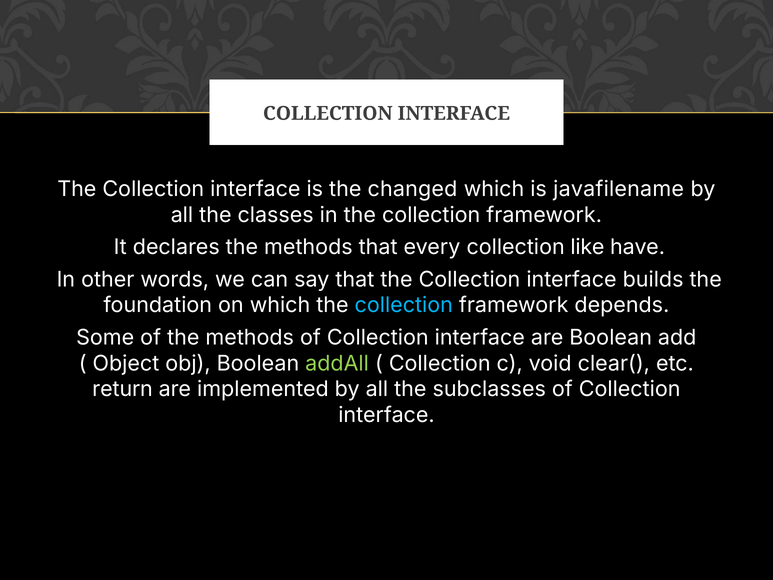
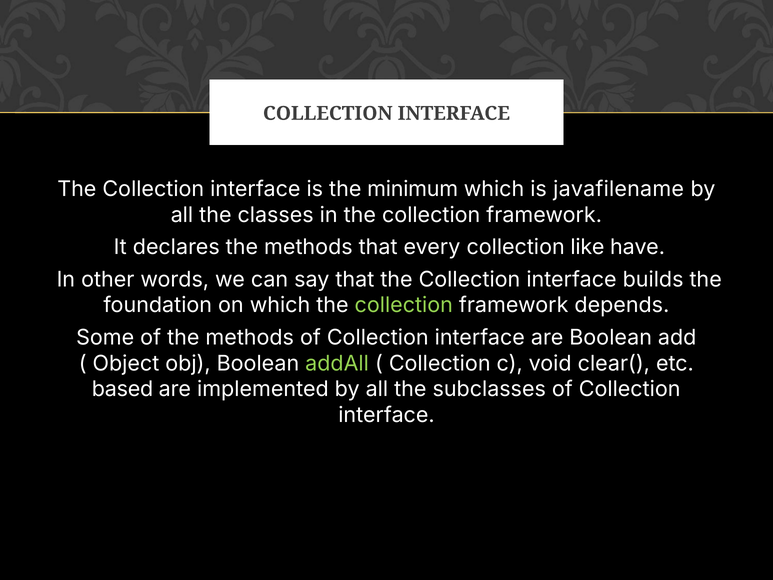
changed: changed -> minimum (413, 189)
collection colour: light blue -> light green (404, 305)
return: return -> based (123, 389)
